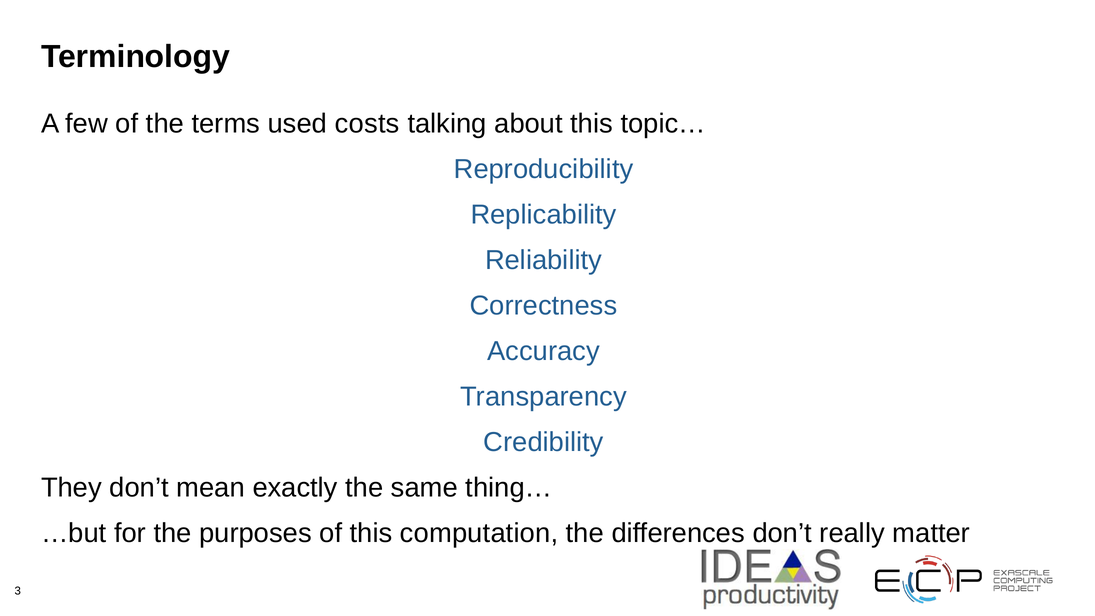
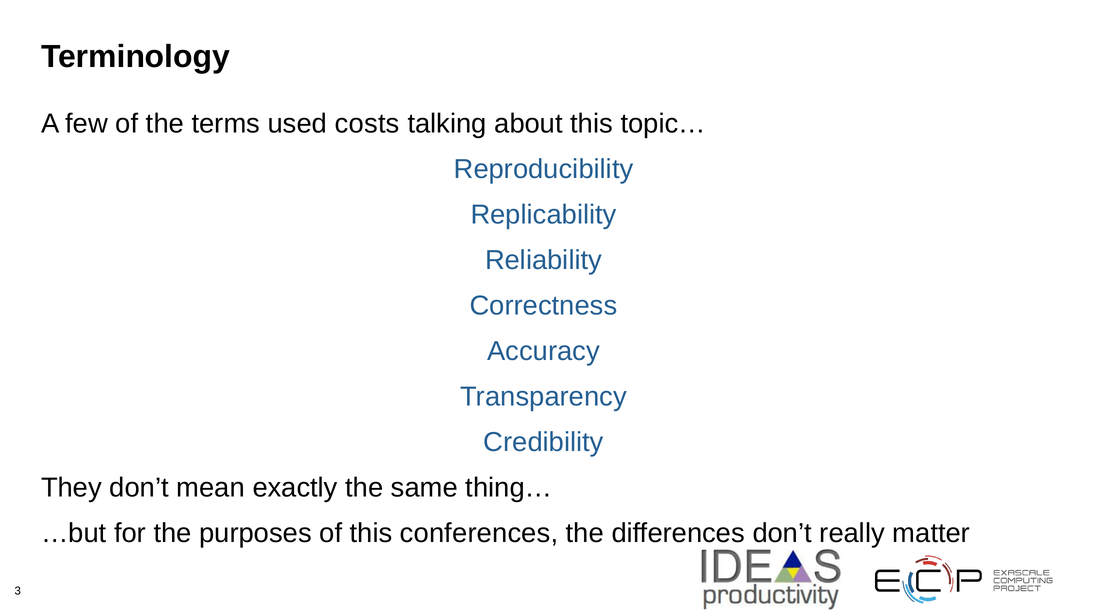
computation: computation -> conferences (479, 533)
